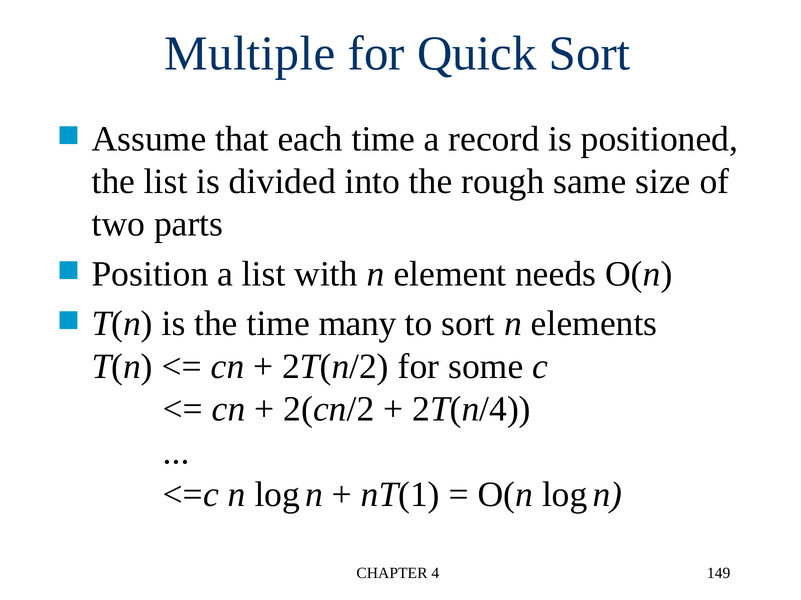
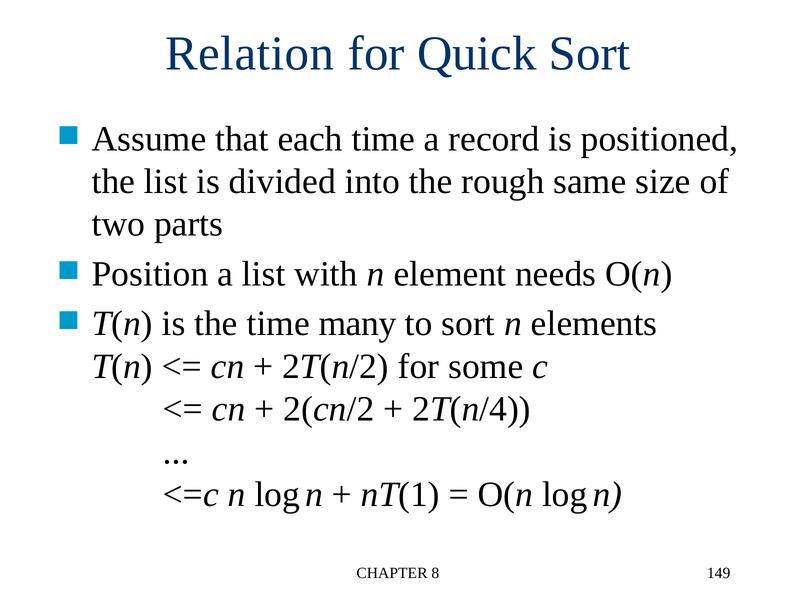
Multiple: Multiple -> Relation (250, 53)
4: 4 -> 8 (435, 574)
